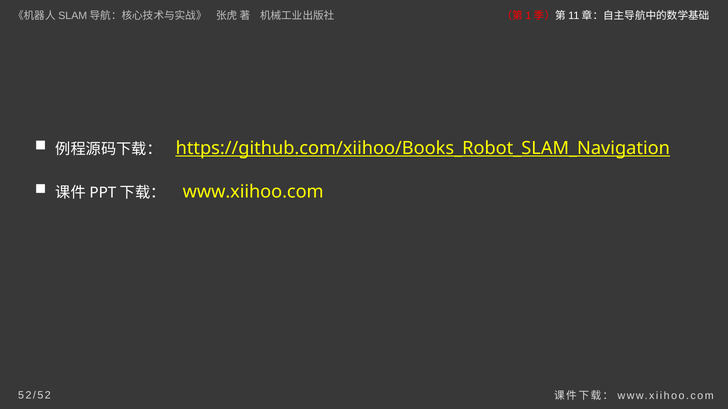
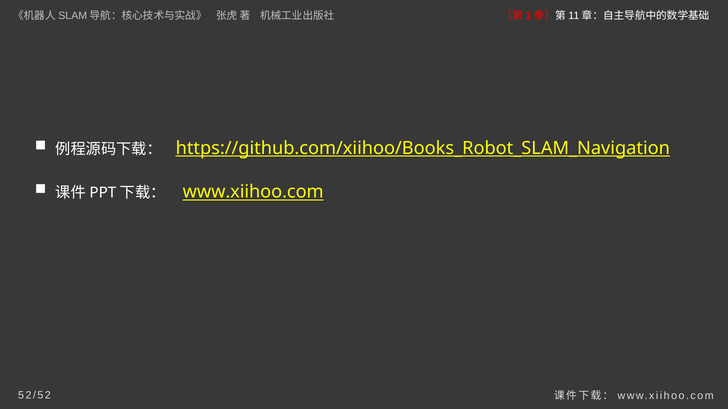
www.xiihoo.com underline: none -> present (253, 192)
